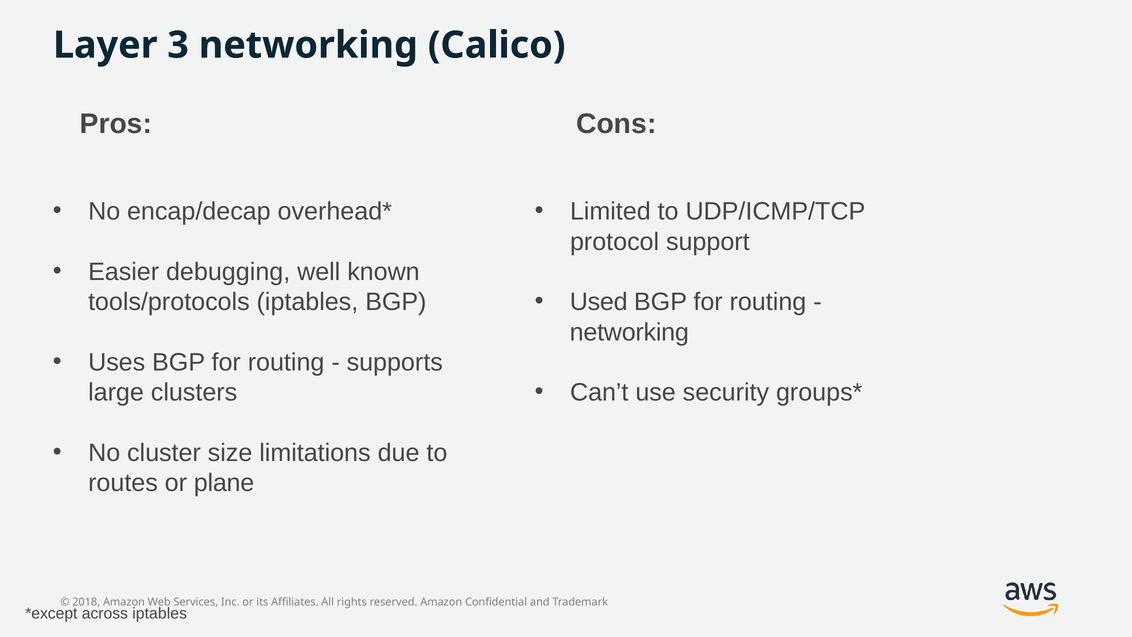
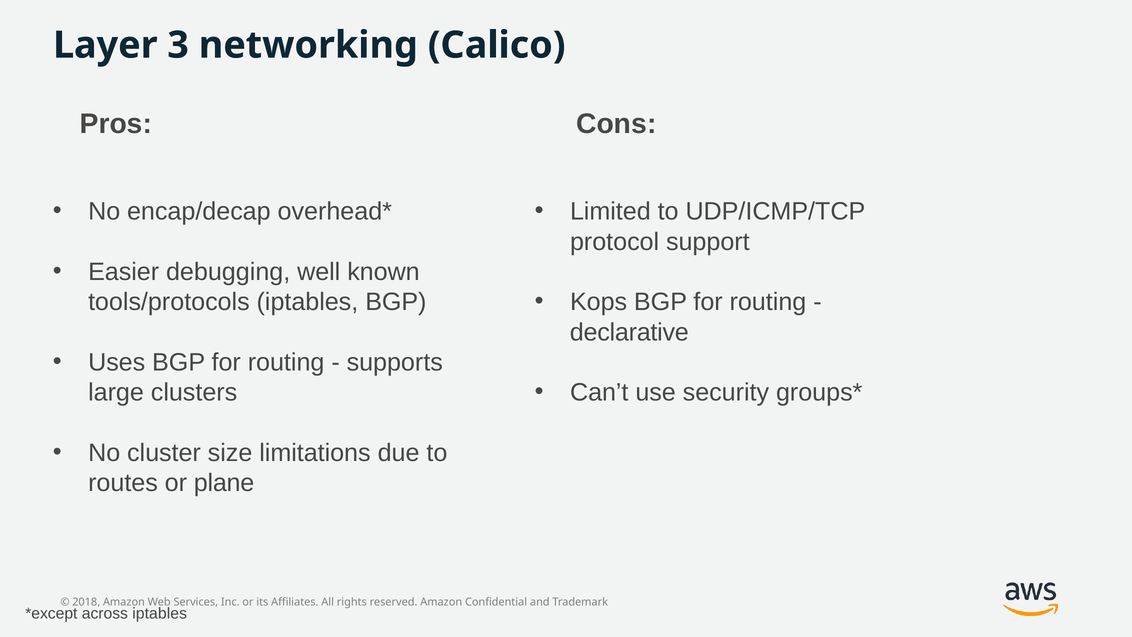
Used: Used -> Kops (599, 302)
networking: networking -> declarative (629, 332)
